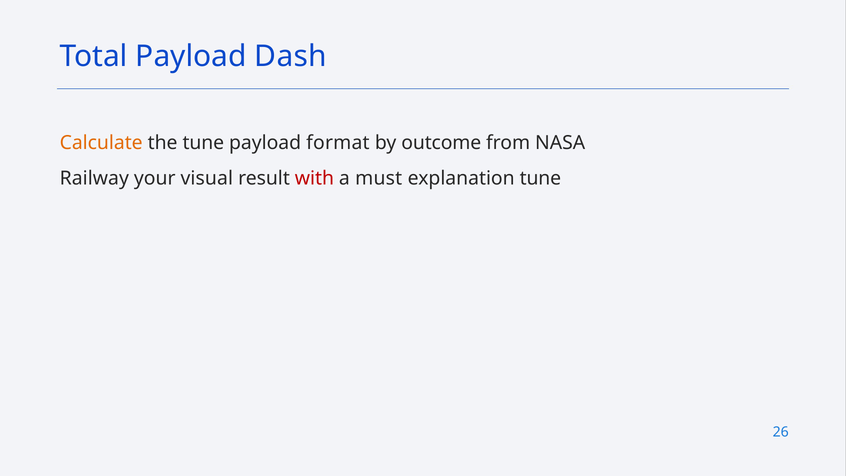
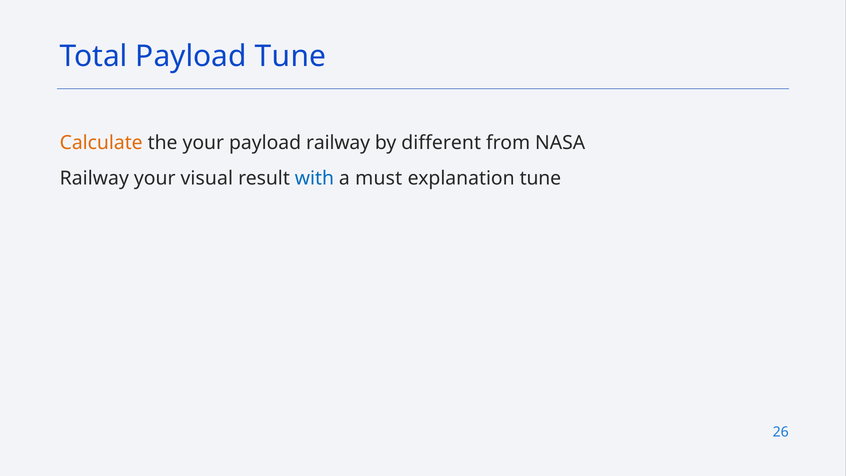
Payload Dash: Dash -> Tune (291, 57)
the tune: tune -> your (203, 143)
payload format: format -> railway (338, 143)
outcome: outcome -> different (441, 143)
with colour: red -> blue (314, 178)
